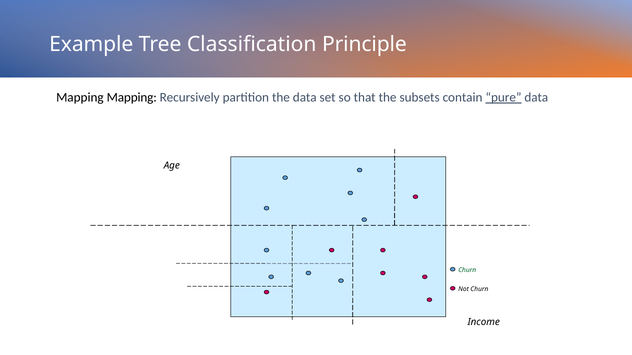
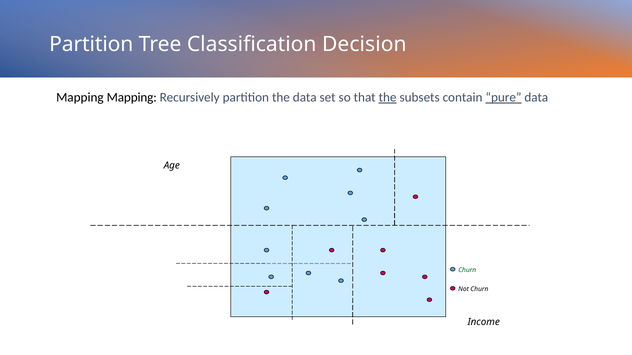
Example: Example -> Partition (91, 44)
Principle: Principle -> Decision (364, 44)
the underline: none -> present (388, 98)
